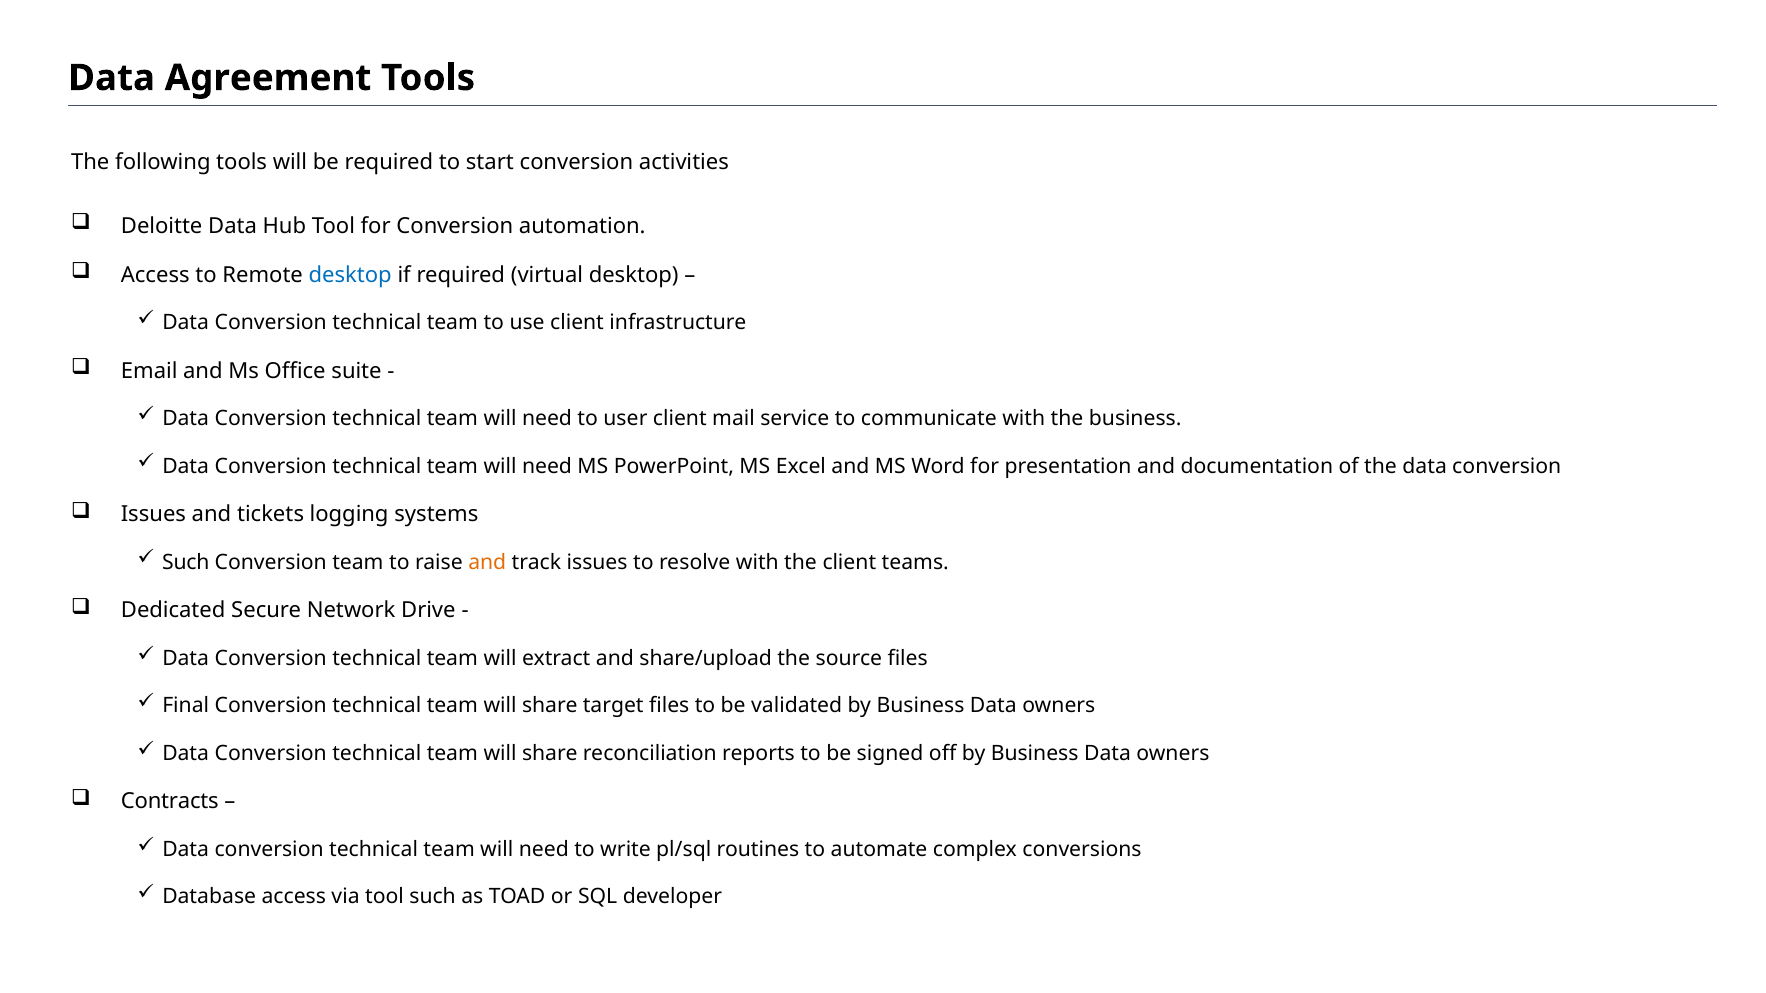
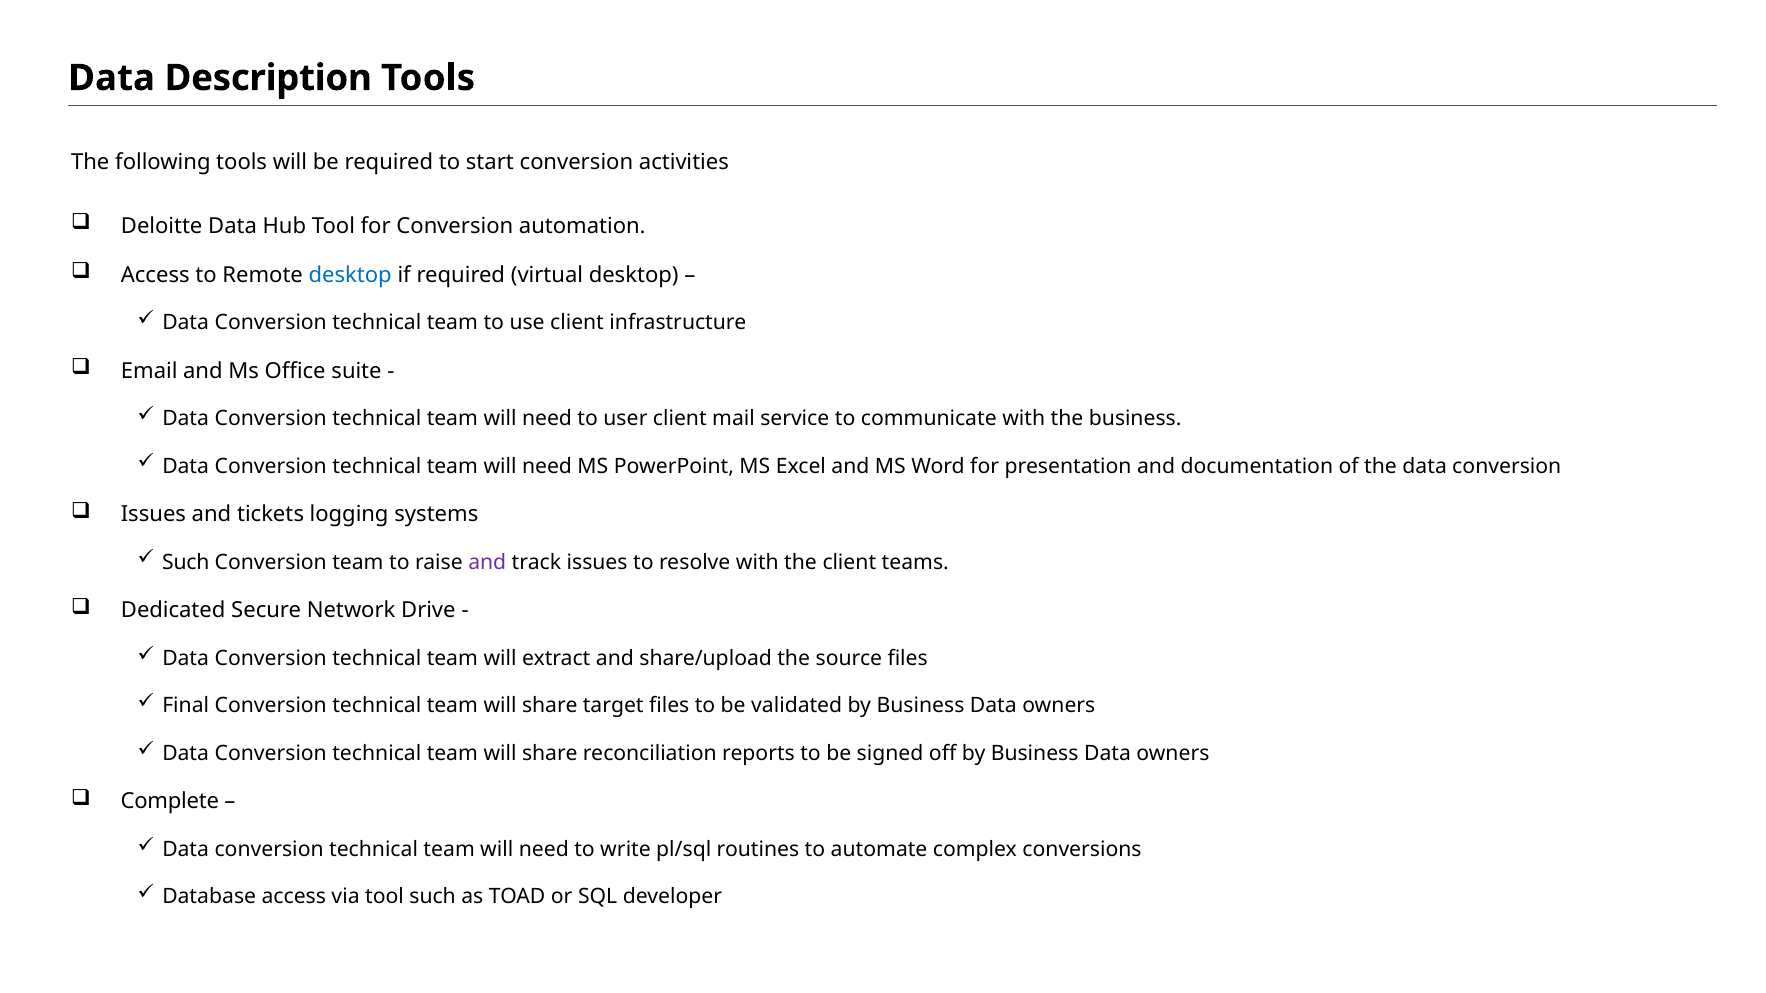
Agreement: Agreement -> Description (268, 78)
and colour: orange -> purple (487, 563)
Contracts: Contracts -> Complete (170, 802)
